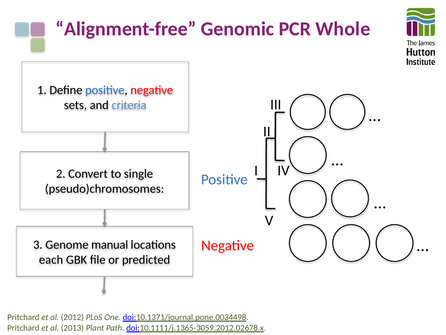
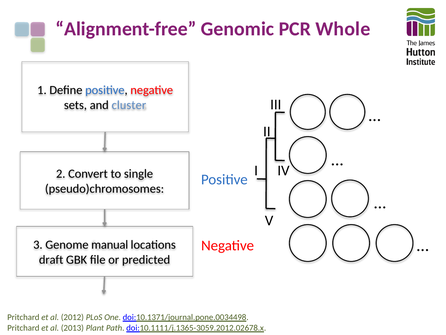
criteria: criteria -> cluster (129, 105)
each: each -> draft (51, 259)
